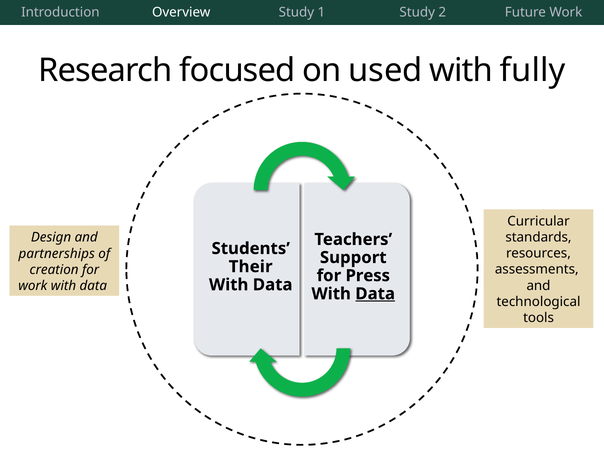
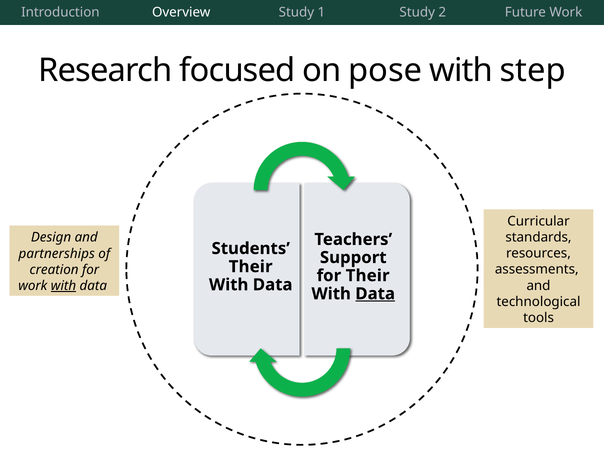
used: used -> pose (385, 70)
fully: fully -> step (533, 70)
for Press: Press -> Their (368, 276)
with underline: none -> present (64, 286)
